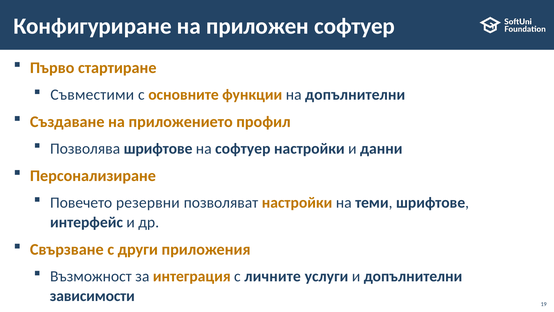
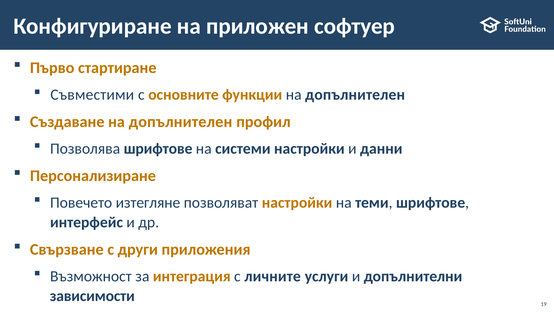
функции на допълнителни: допълнителни -> допълнителен (355, 95)
Създаване на приложението: приложението -> допълнителен (181, 122)
на софтуер: софтуер -> системи (243, 149)
резервни: резервни -> изтегляне (148, 202)
